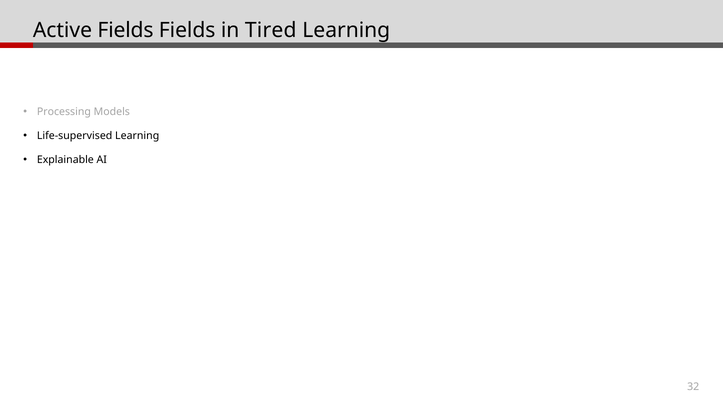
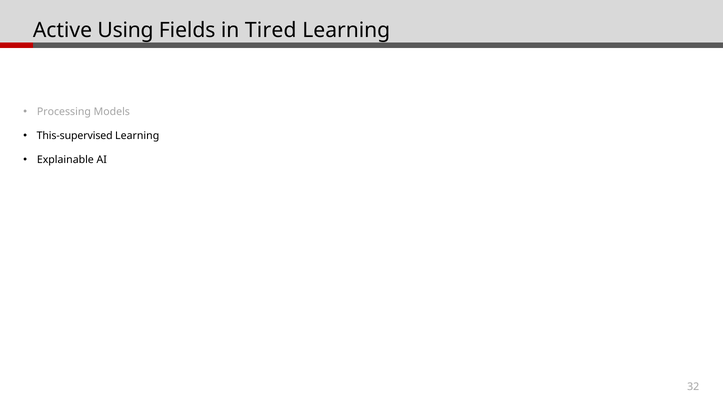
Active Fields: Fields -> Using (126, 30)
Life-supervised: Life-supervised -> This-supervised (75, 136)
